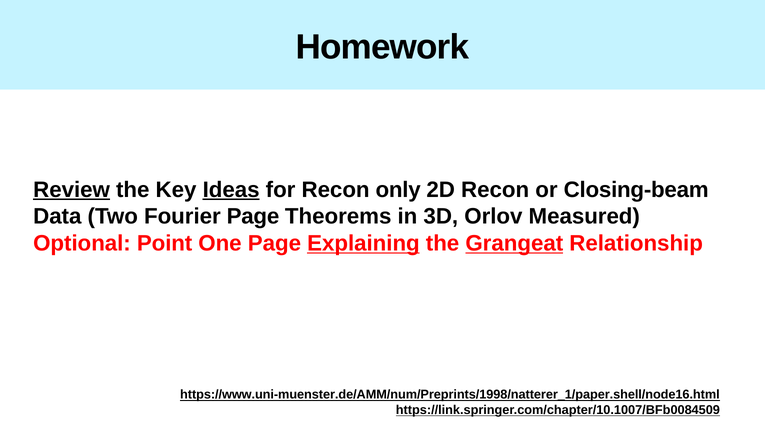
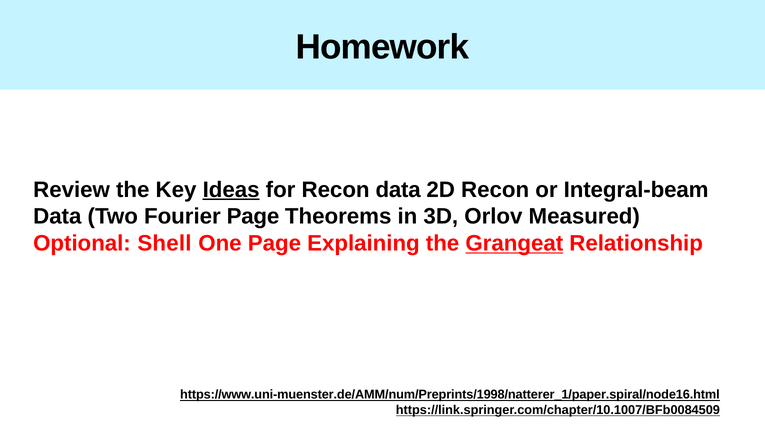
Review underline: present -> none (72, 189)
Recon only: only -> data (398, 189)
Closing-beam: Closing-beam -> Integral-beam (636, 189)
Point: Point -> Shell (164, 243)
Explaining underline: present -> none (363, 243)
https://www.uni-muenster.de/AMM/num/Preprints/1998/natterer_1/paper.shell/node16.html: https://www.uni-muenster.de/AMM/num/Preprints/1998/natterer_1/paper.shell/node16.html -> https://www.uni-muenster.de/AMM/num/Preprints/1998/natterer_1/paper.spiral/node16.html (450, 394)
